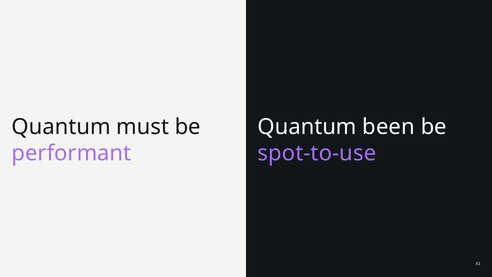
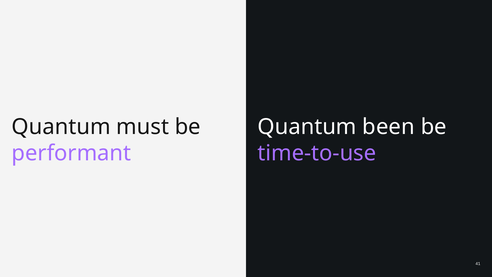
spot-to-use: spot-to-use -> time-to-use (317, 153)
